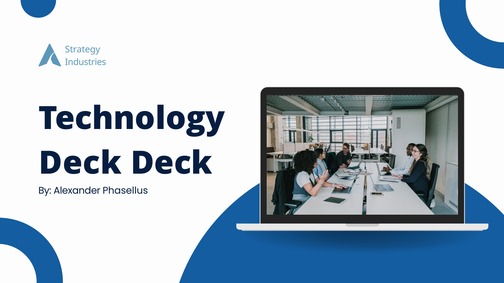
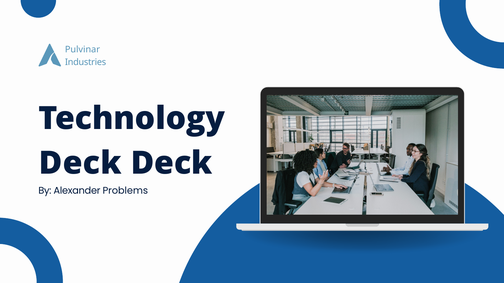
Strategy: Strategy -> Pulvinar (82, 50)
Phasellus: Phasellus -> Problems (125, 191)
